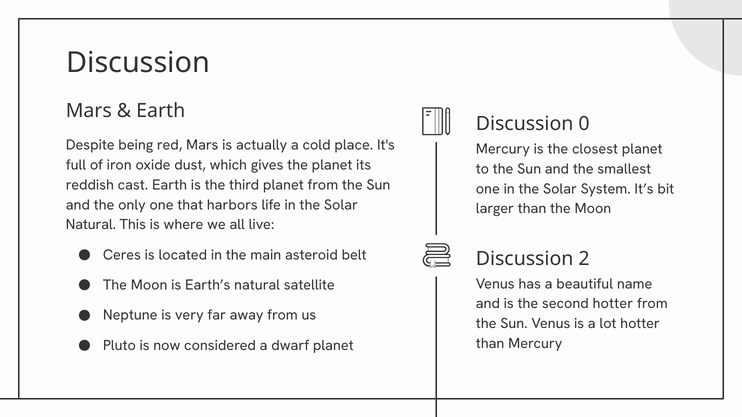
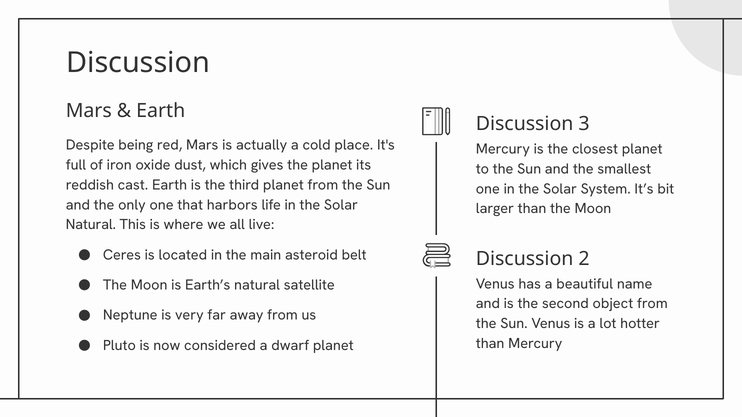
0: 0 -> 3 (584, 124)
second hotter: hotter -> object (613, 304)
